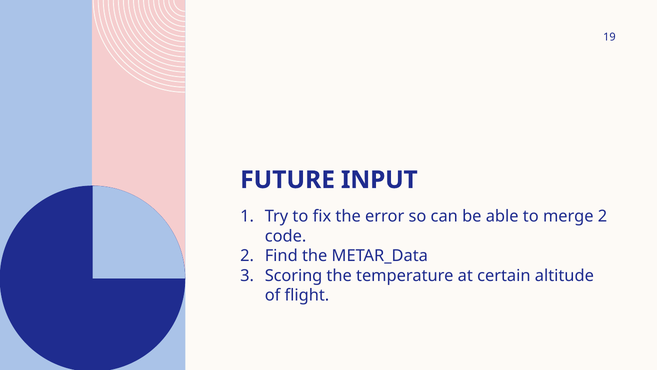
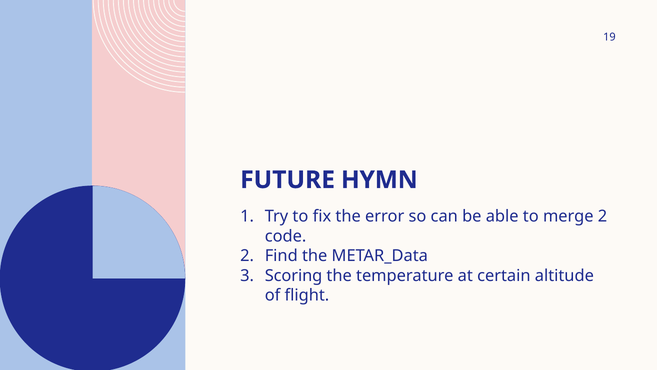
INPUT: INPUT -> HYMN (379, 180)
